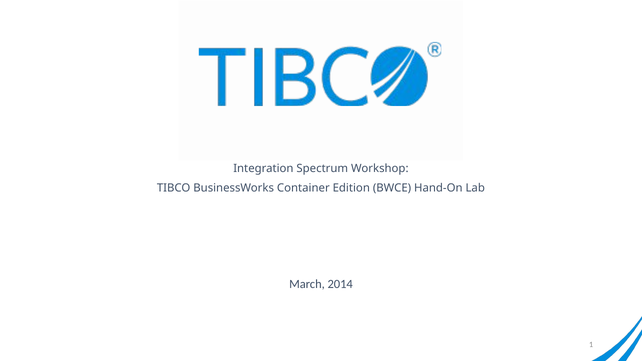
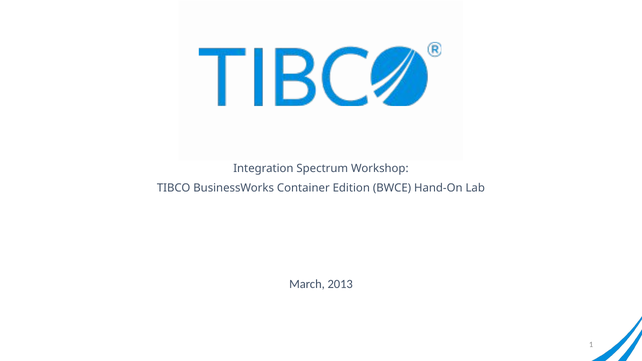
2014: 2014 -> 2013 (340, 284)
